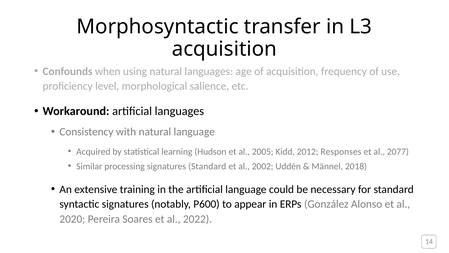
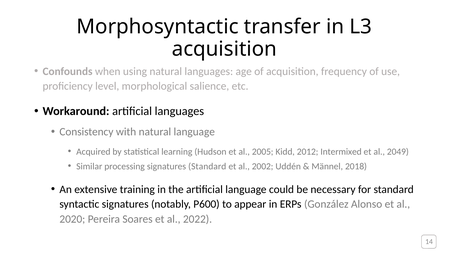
Responses: Responses -> Intermixed (341, 151)
2077: 2077 -> 2049 (398, 151)
